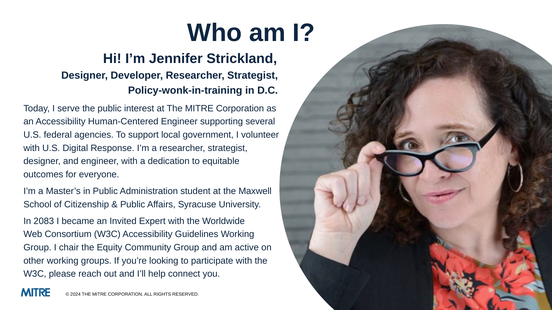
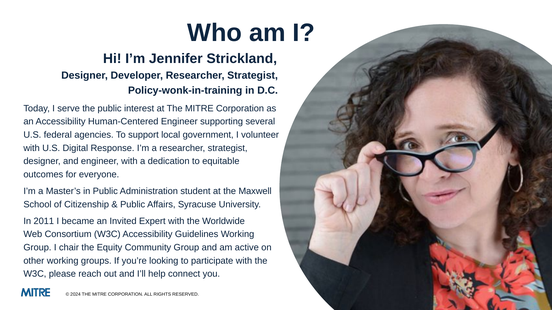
2083: 2083 -> 2011 (44, 221)
